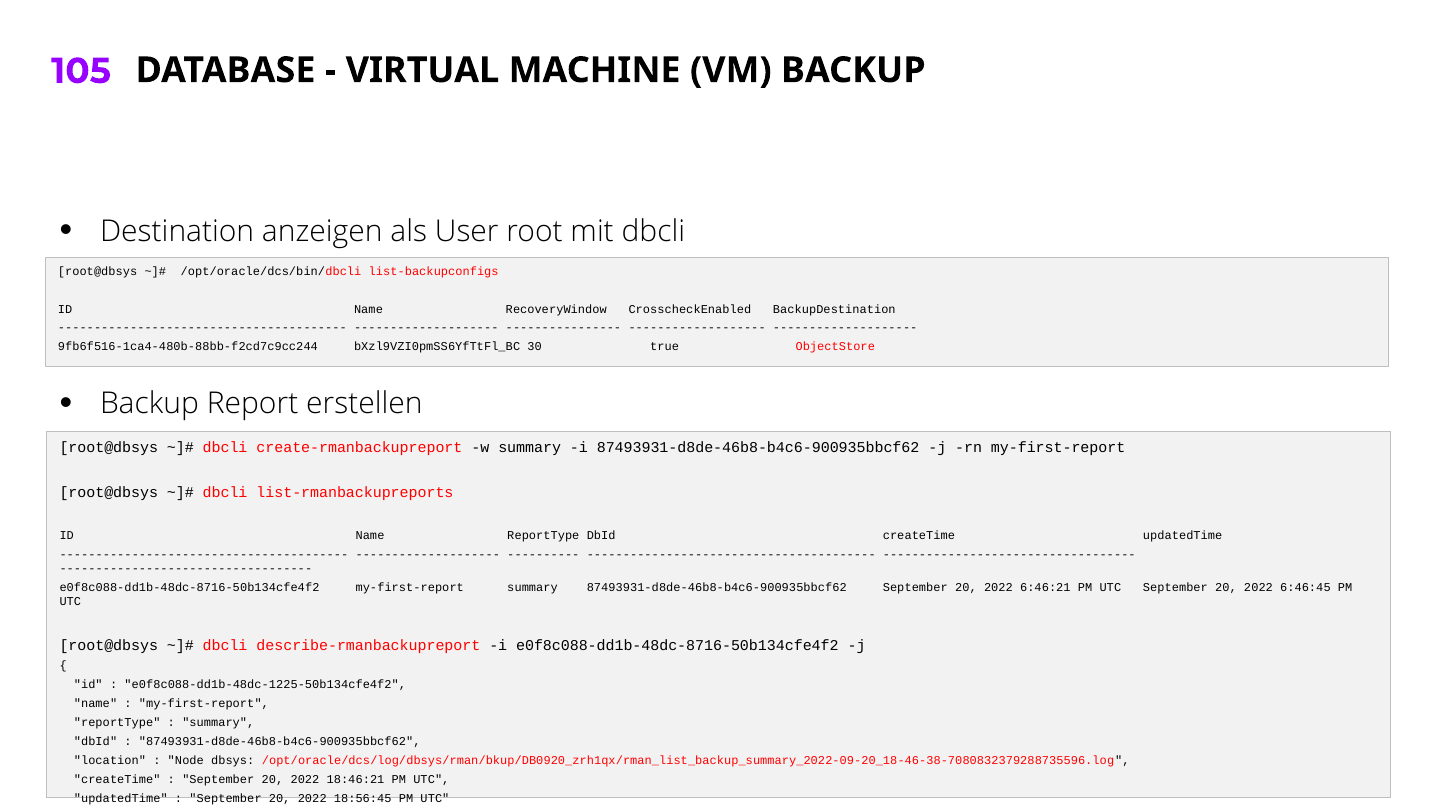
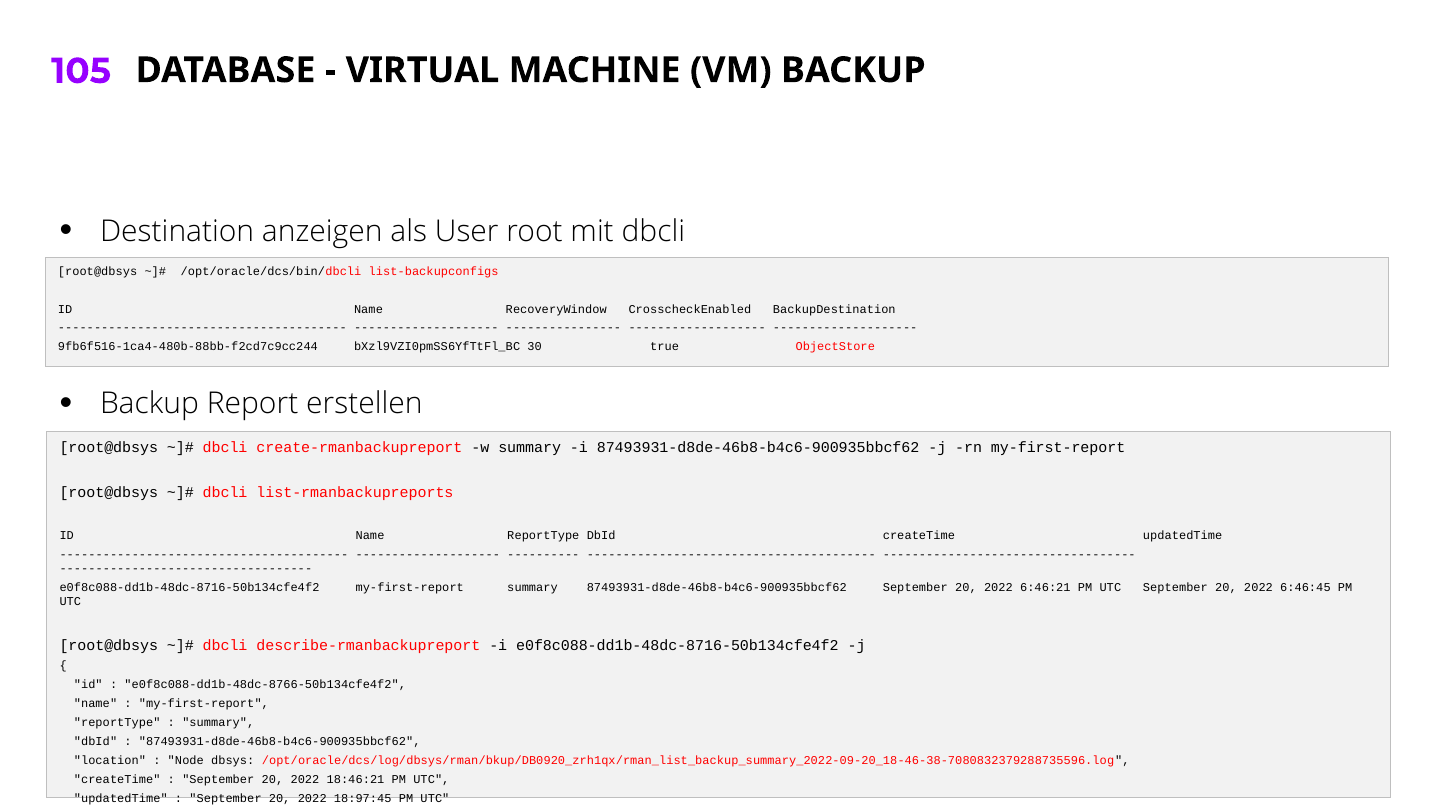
e0f8c088-dd1b-48dc-1225-50b134cfe4f2: e0f8c088-dd1b-48dc-1225-50b134cfe4f2 -> e0f8c088-dd1b-48dc-8766-50b134cfe4f2 (265, 684)
18:56:45: 18:56:45 -> 18:97:45 (363, 798)
